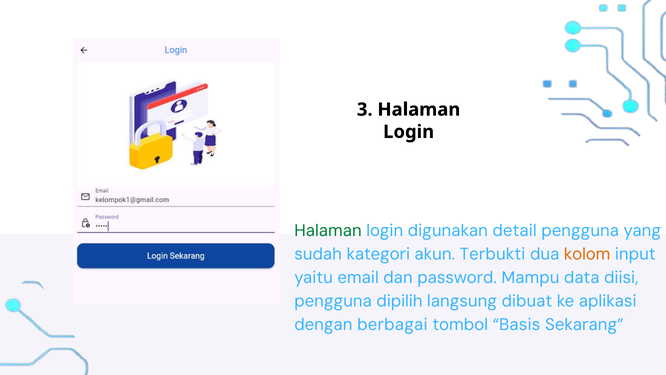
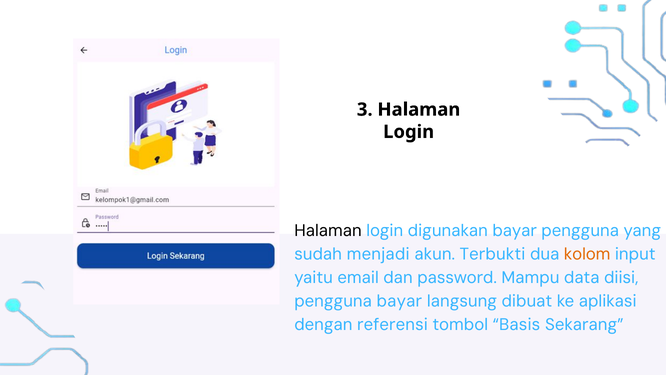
Halaman colour: green -> black (328, 230)
digunakan detail: detail -> bayar (515, 230)
kategori: kategori -> menjadi (378, 254)
pengguna dipilih: dipilih -> bayar (399, 301)
berbagai: berbagai -> referensi (392, 324)
